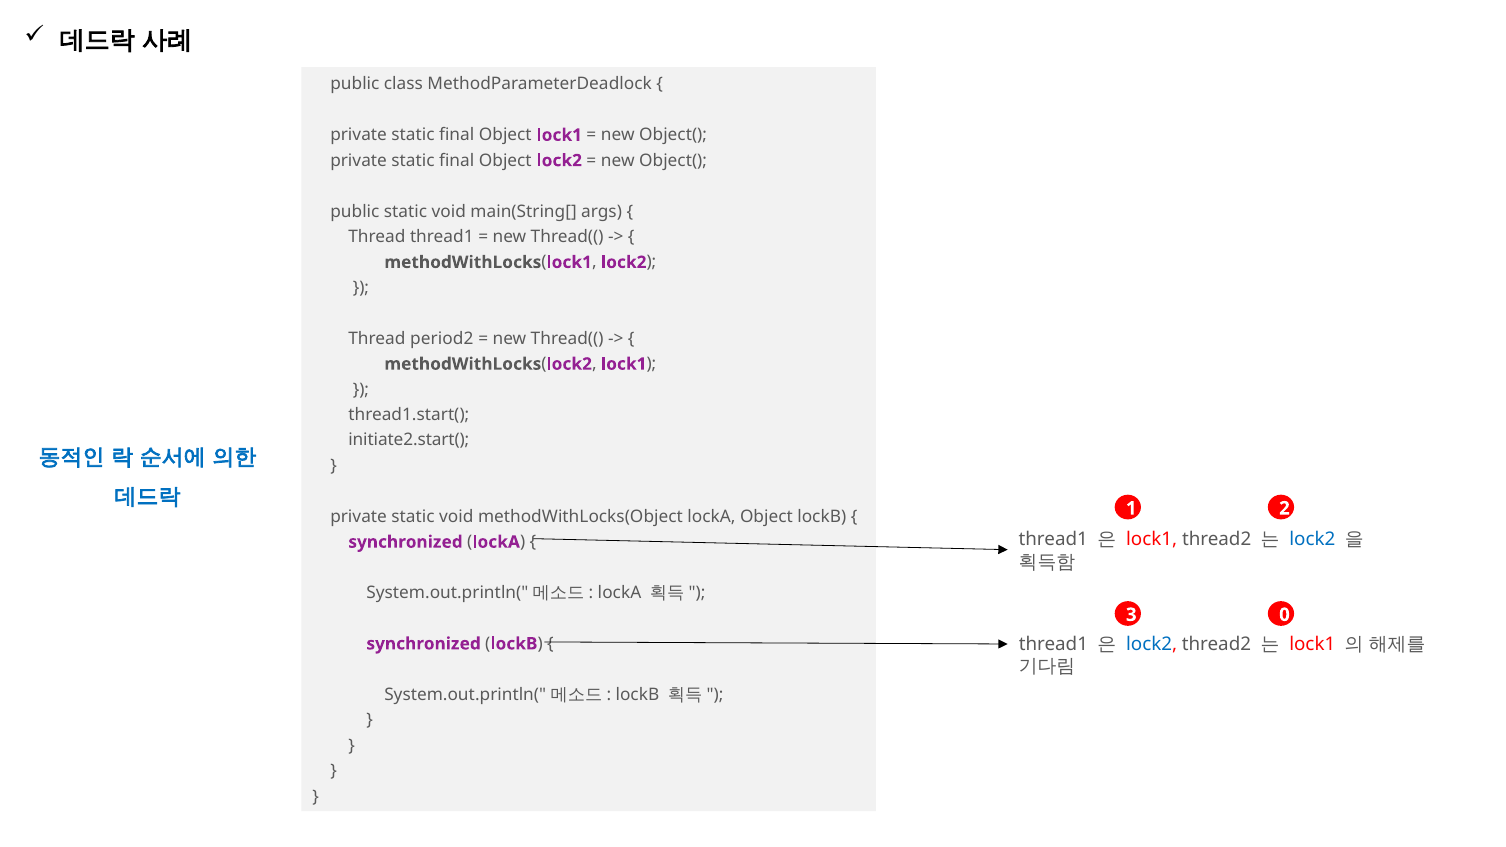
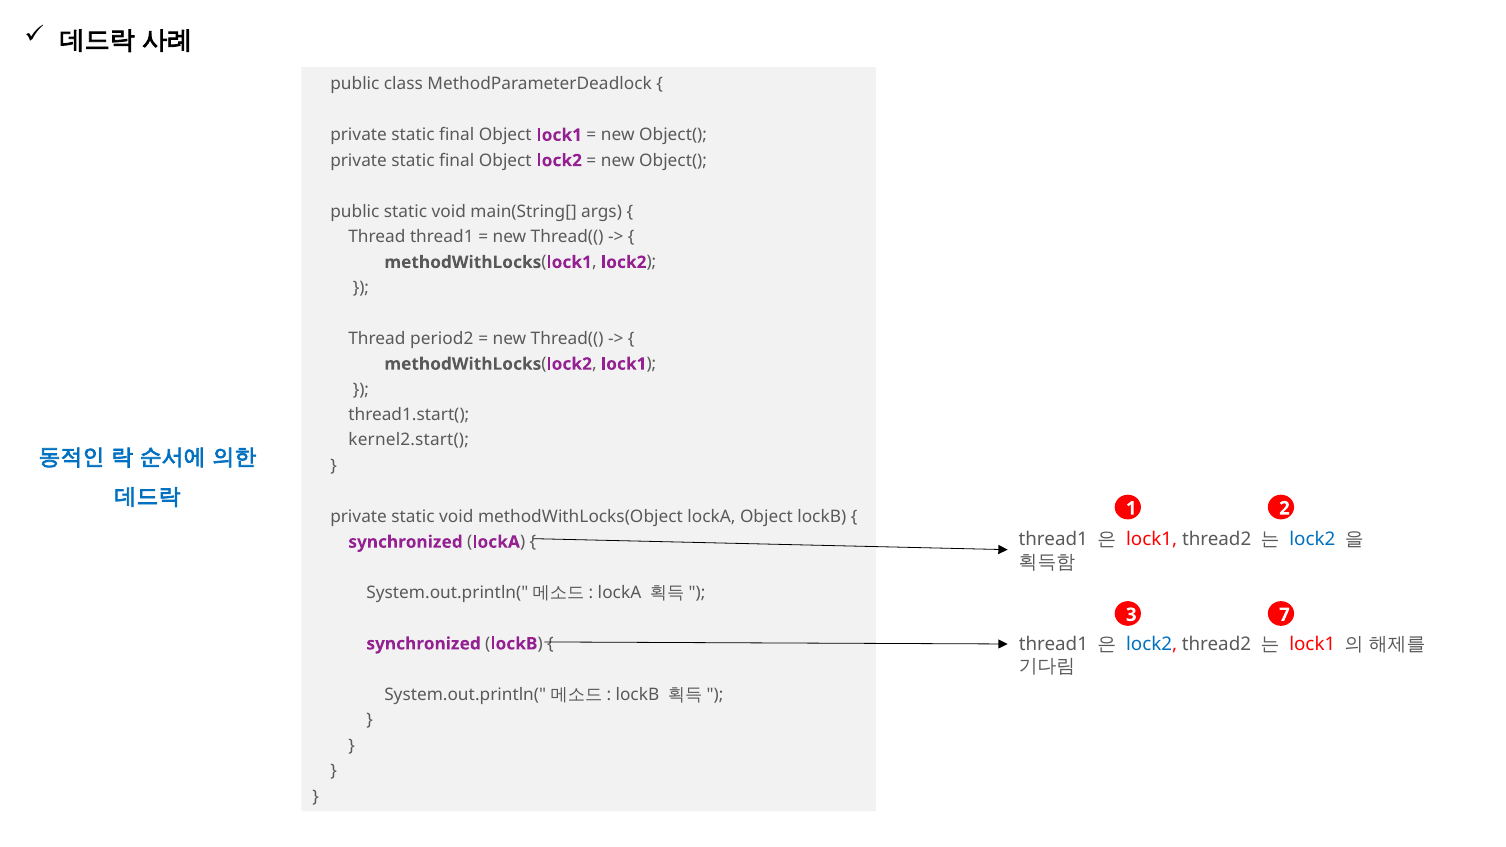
initiate2.start(: initiate2.start( -> kernel2.start( (409, 440)
0: 0 -> 7 (1284, 615)
